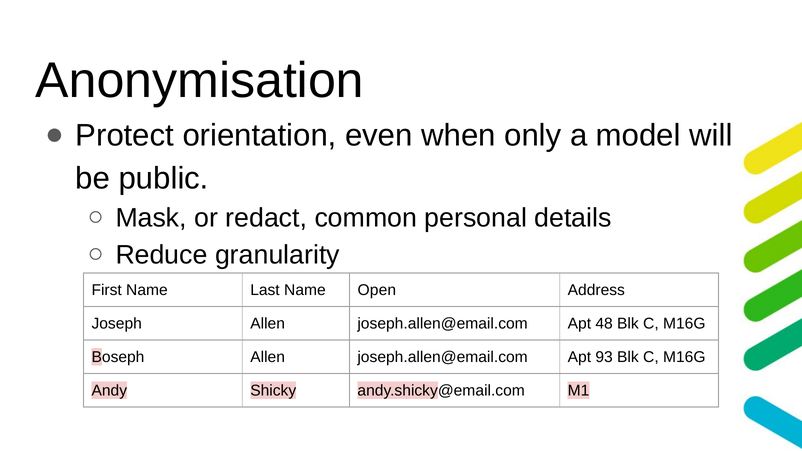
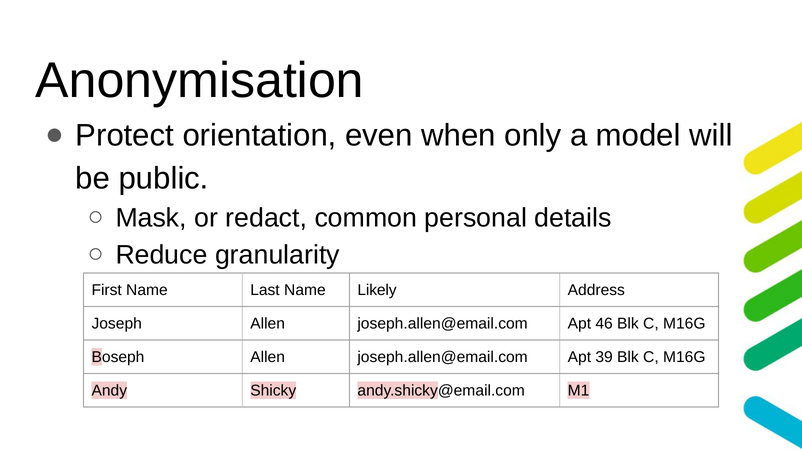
Open: Open -> Likely (377, 290)
48: 48 -> 46 (604, 324)
93: 93 -> 39 (604, 357)
